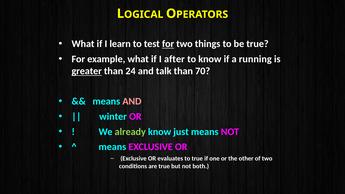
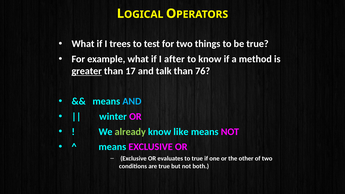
learn: learn -> trees (120, 44)
for underline: present -> none (168, 44)
running: running -> method (255, 59)
24: 24 -> 17 (131, 71)
70: 70 -> 76 (203, 71)
AND colour: pink -> light blue (132, 101)
just: just -> like (181, 132)
